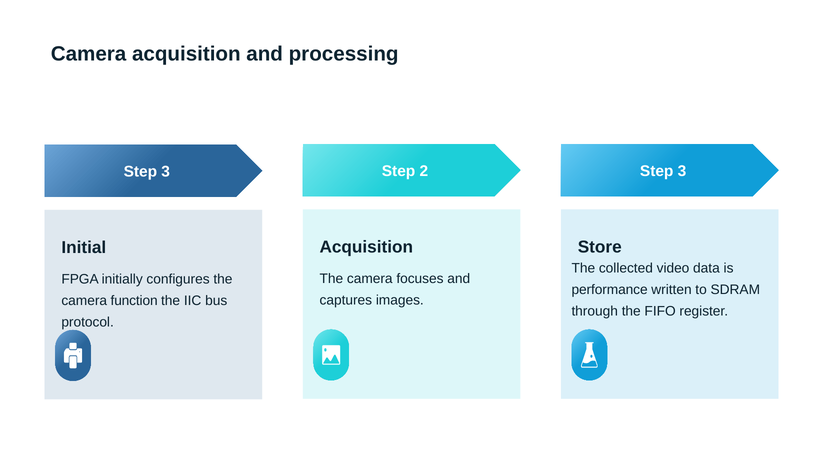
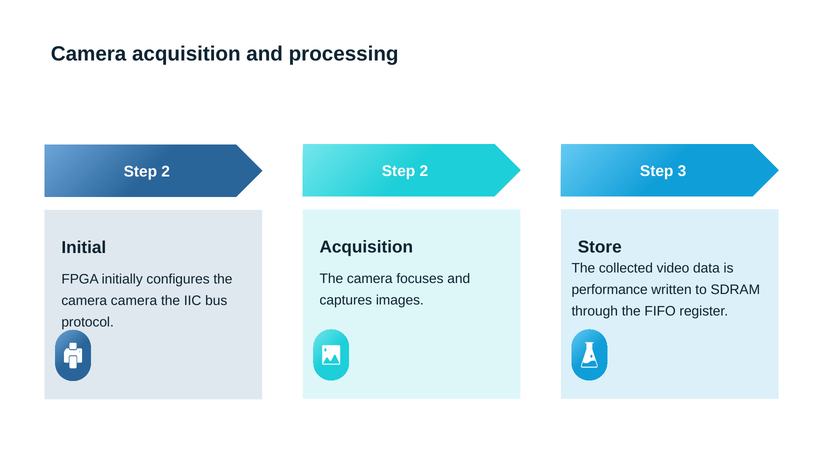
3: 3 -> 2 (166, 172)
camera function: function -> camera (134, 300)
